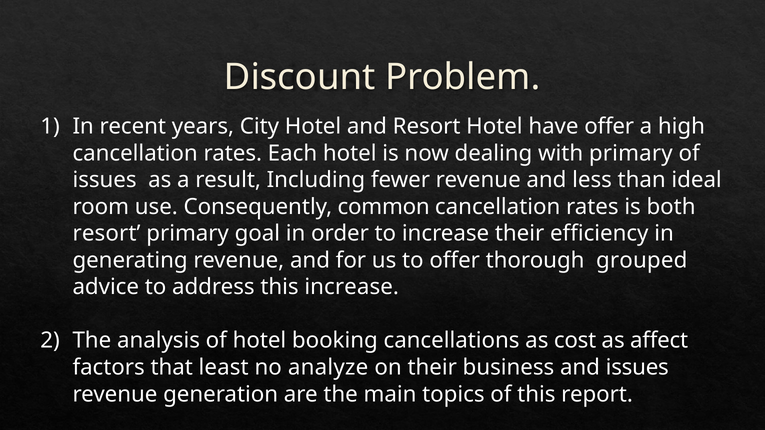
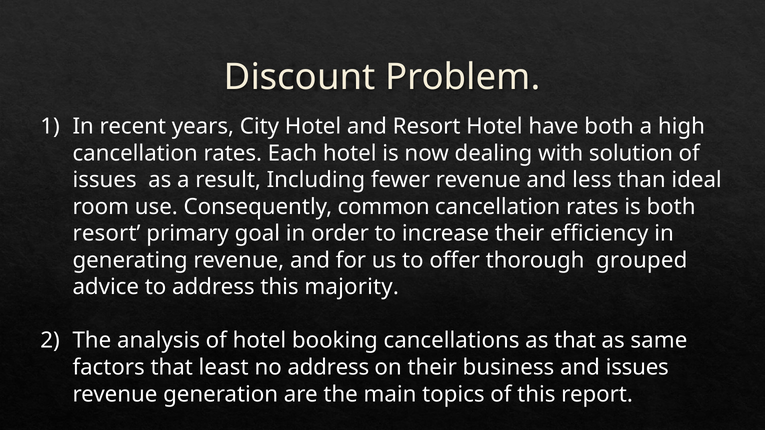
have offer: offer -> both (609, 127)
with primary: primary -> solution (631, 153)
this increase: increase -> majority (352, 287)
as cost: cost -> that (575, 341)
affect: affect -> same (659, 341)
no analyze: analyze -> address (328, 368)
